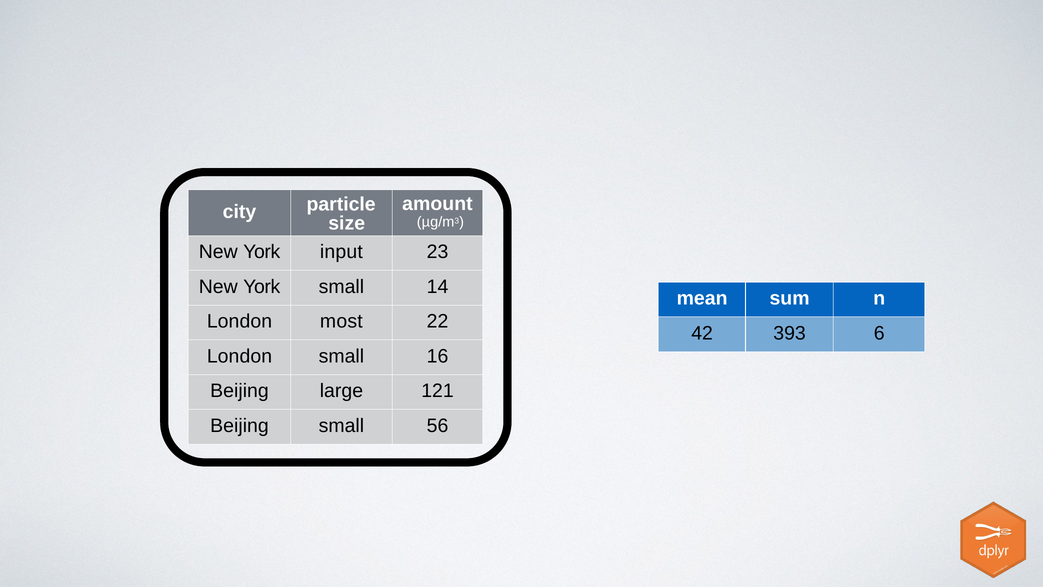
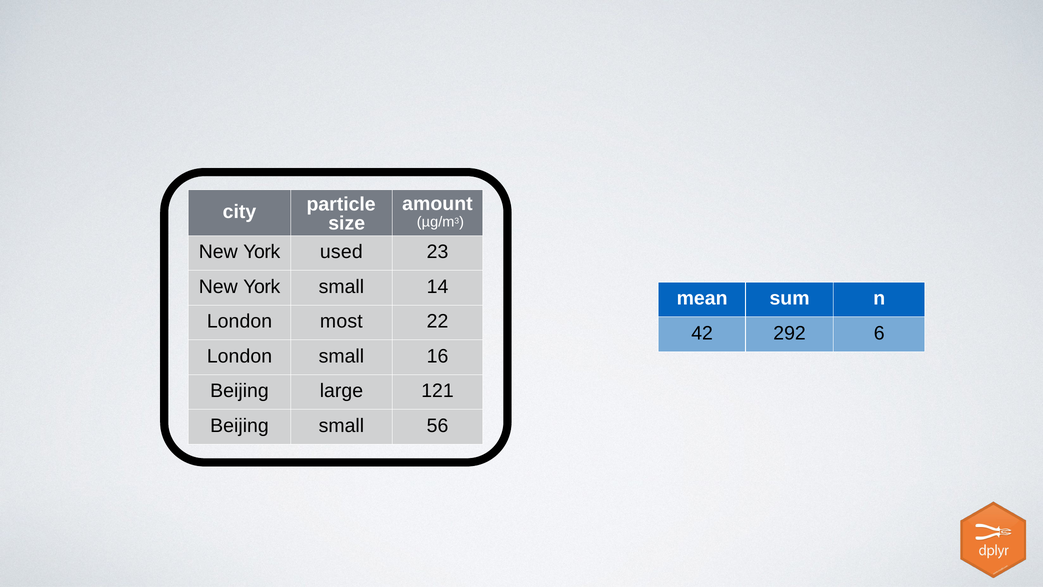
input: input -> used (341, 252)
393: 393 -> 292 (790, 333)
